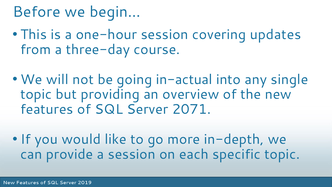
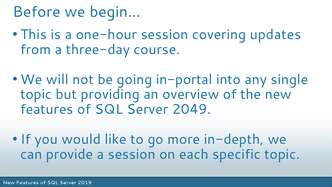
in-actual: in-actual -> in-portal (184, 79)
2071: 2071 -> 2049 (191, 109)
